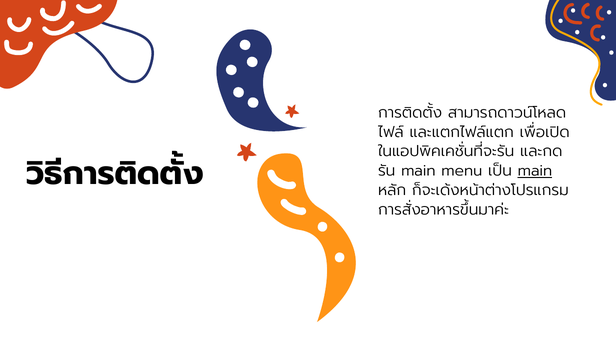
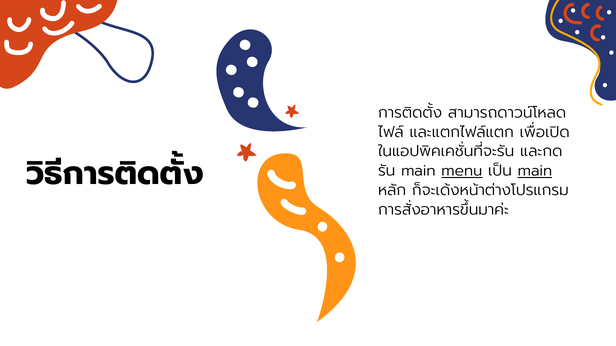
menu underline: none -> present (462, 171)
